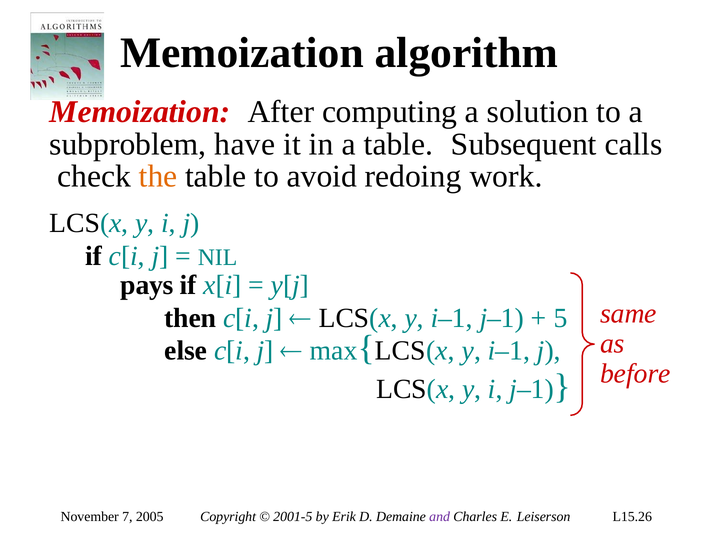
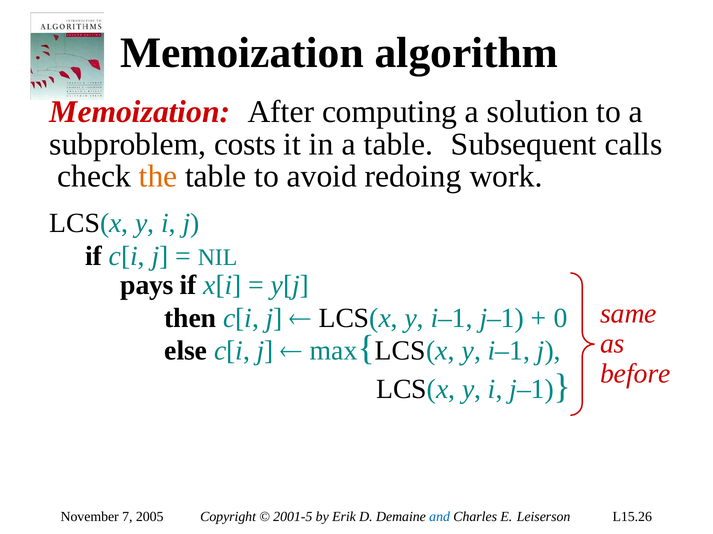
have: have -> costs (245, 144)
5: 5 -> 0 (560, 319)
and colour: purple -> blue (440, 517)
